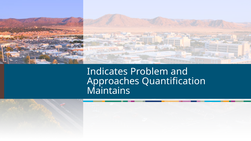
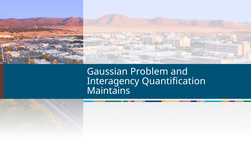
Indicates: Indicates -> Gaussian (107, 72)
Approaches: Approaches -> Interagency (113, 81)
